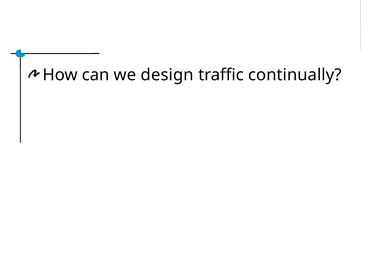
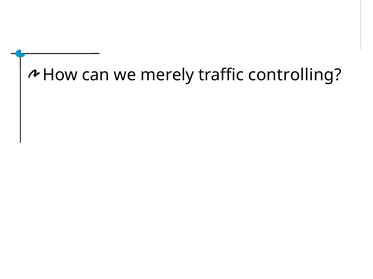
design: design -> merely (167, 75)
continually: continually -> controlling (295, 75)
